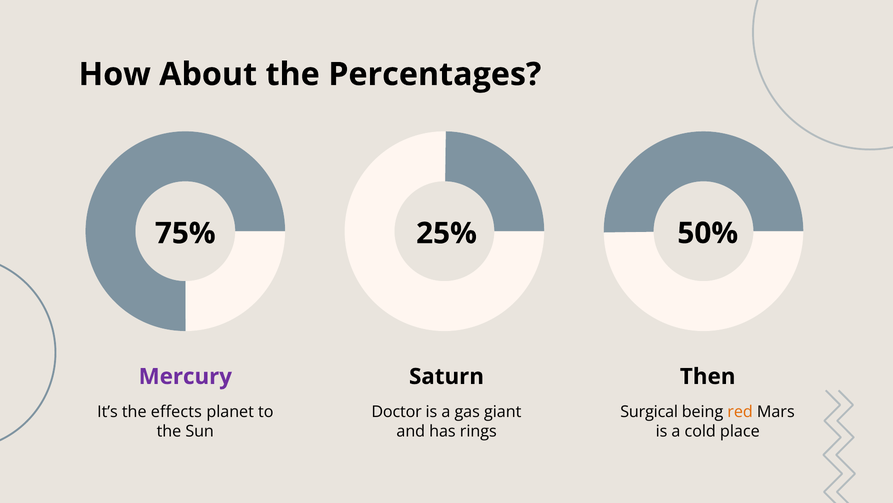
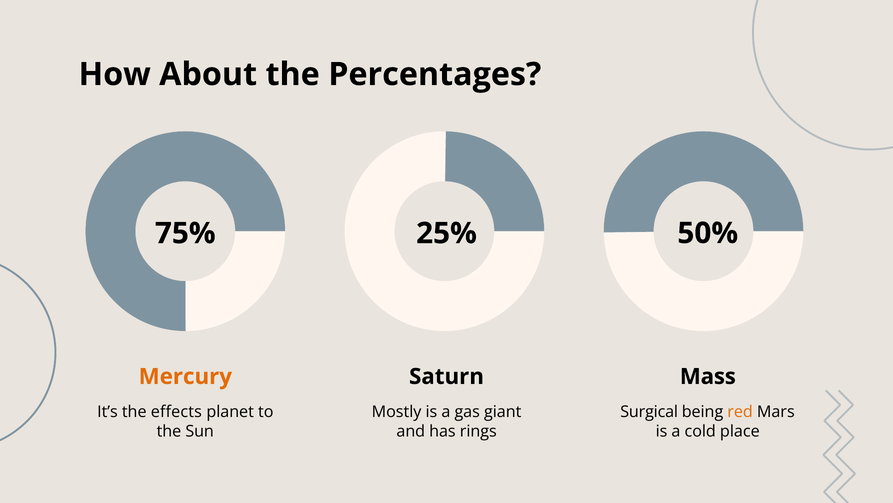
Mercury colour: purple -> orange (185, 376)
Then: Then -> Mass (708, 376)
Doctor: Doctor -> Mostly (397, 411)
